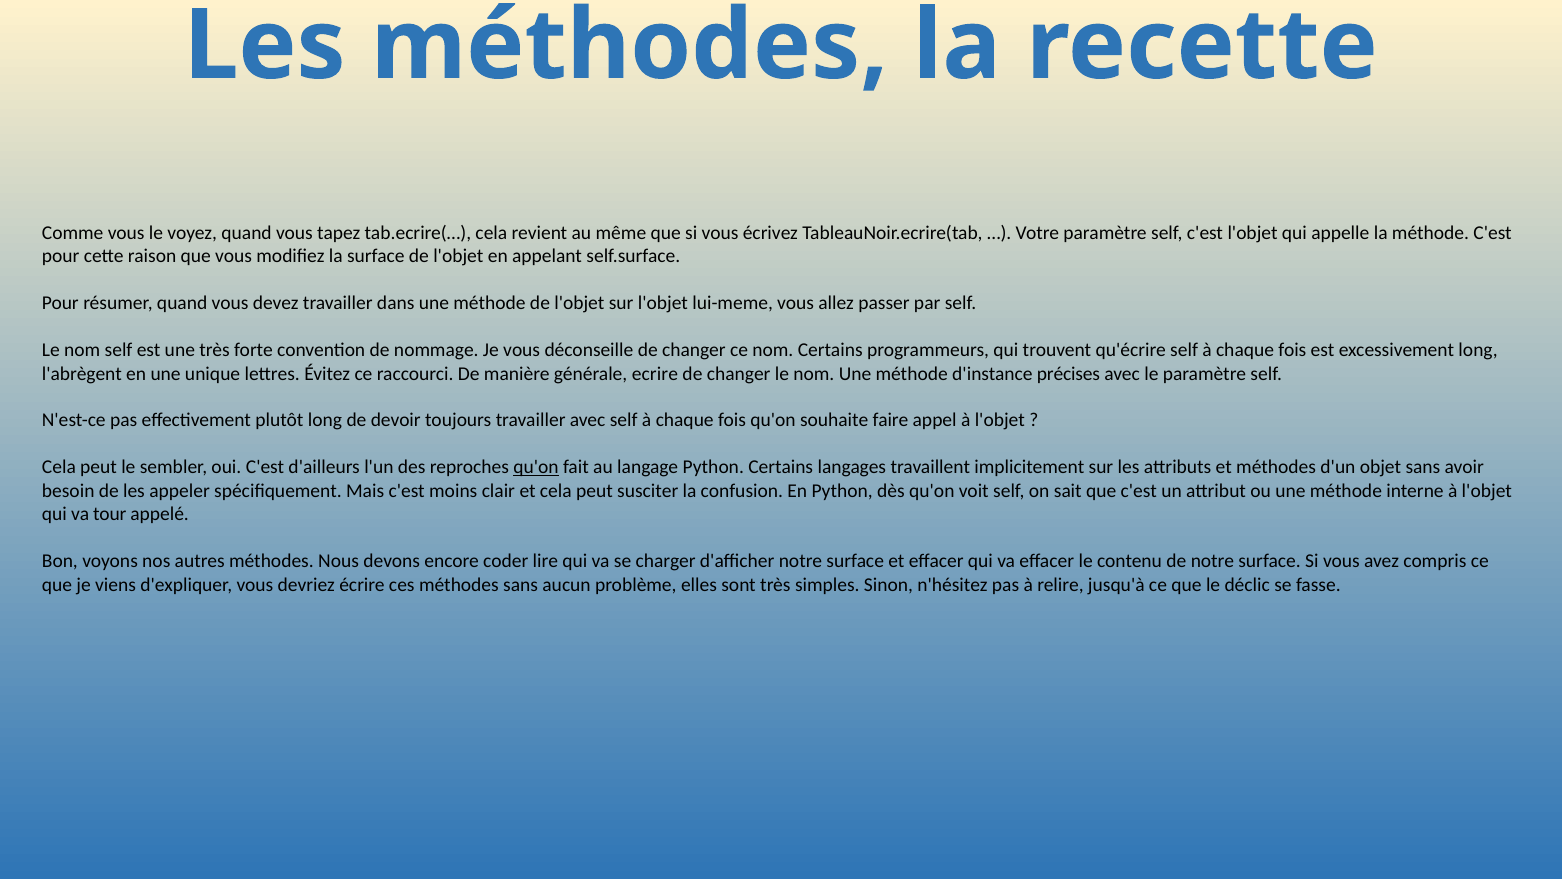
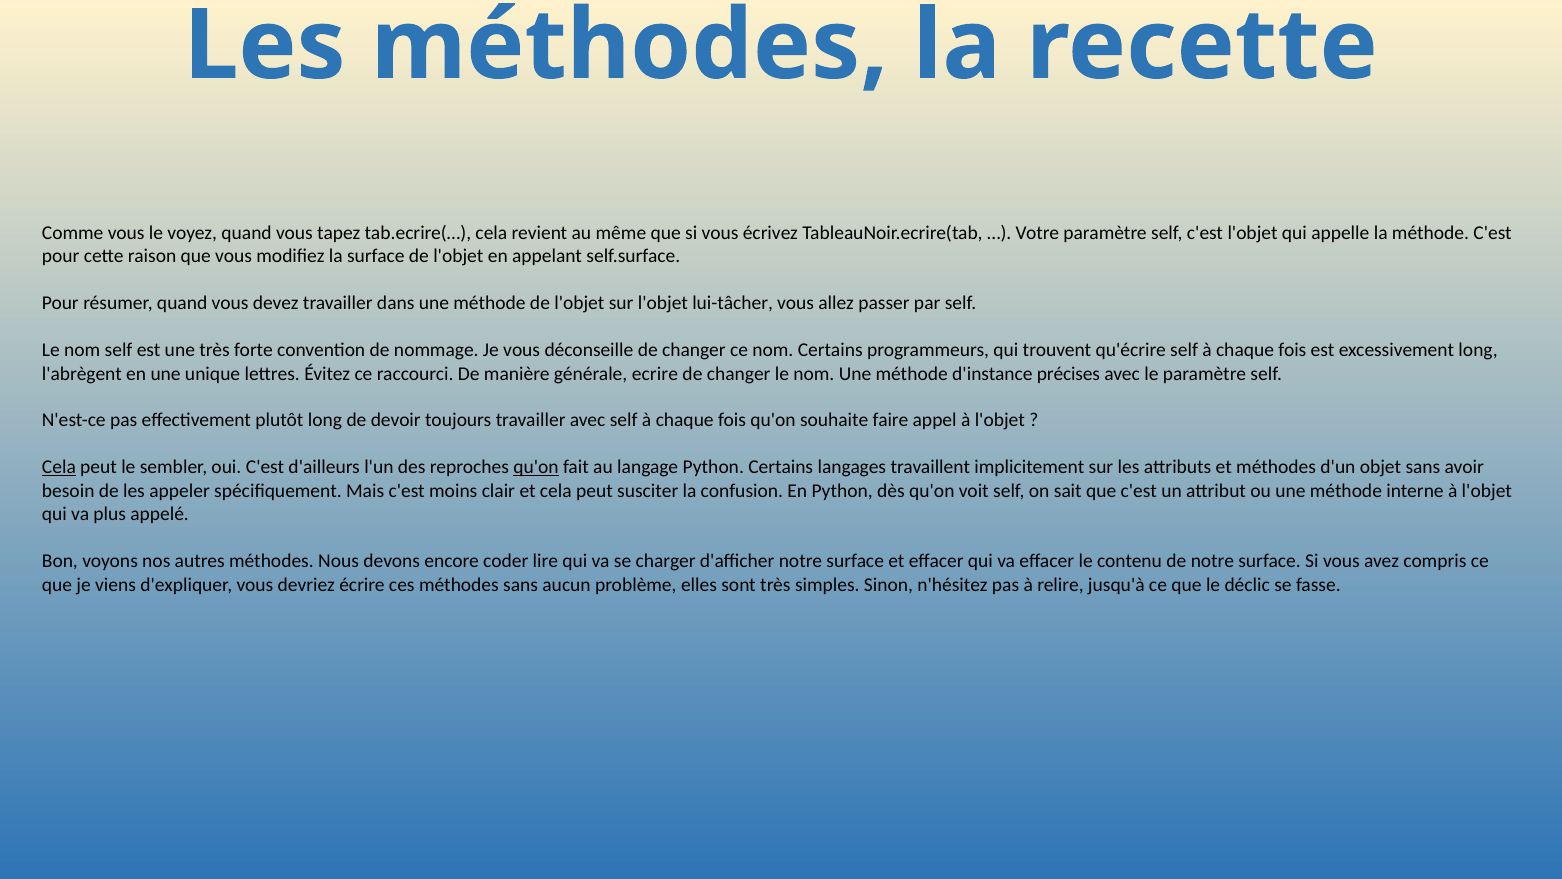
lui-meme: lui-meme -> lui-tâcher (733, 303)
Cela underline: none -> present (59, 467)
tour: tour -> plus (110, 514)
